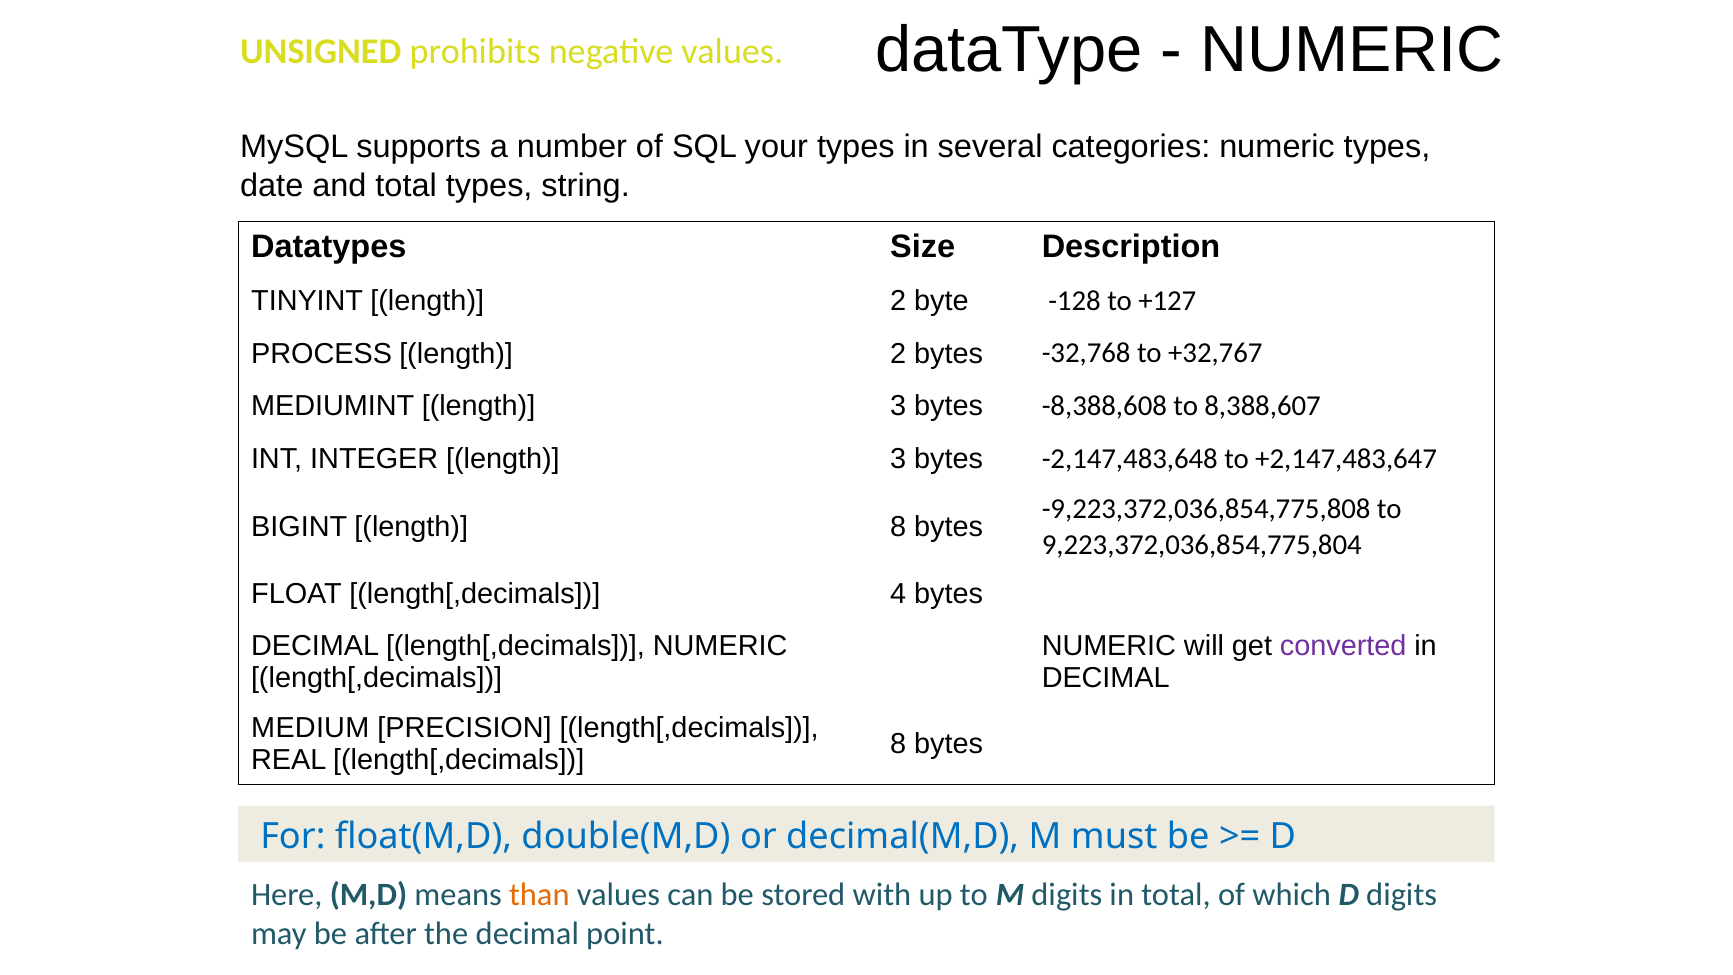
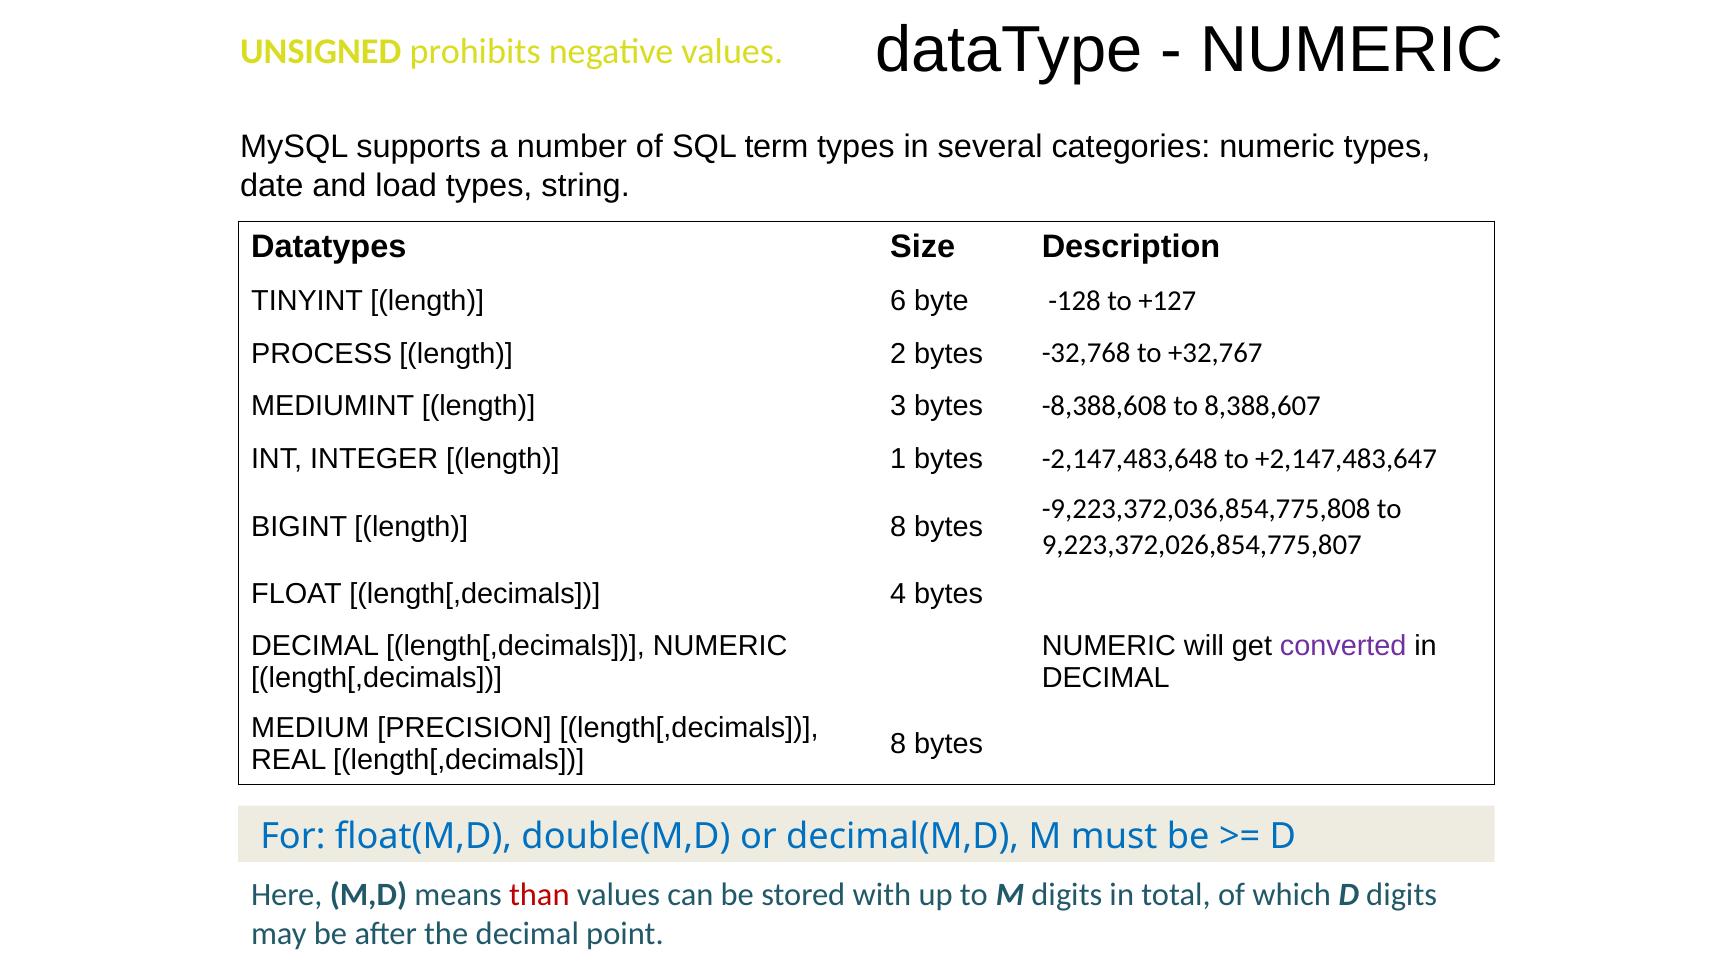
your: your -> term (777, 147)
and total: total -> load (406, 186)
TINYINT length 2: 2 -> 6 (898, 301)
INTEGER length 3: 3 -> 1 (898, 459)
9,223,372,036,854,775,804: 9,223,372,036,854,775,804 -> 9,223,372,026,854,775,807 (1202, 545)
than colour: orange -> red (539, 894)
